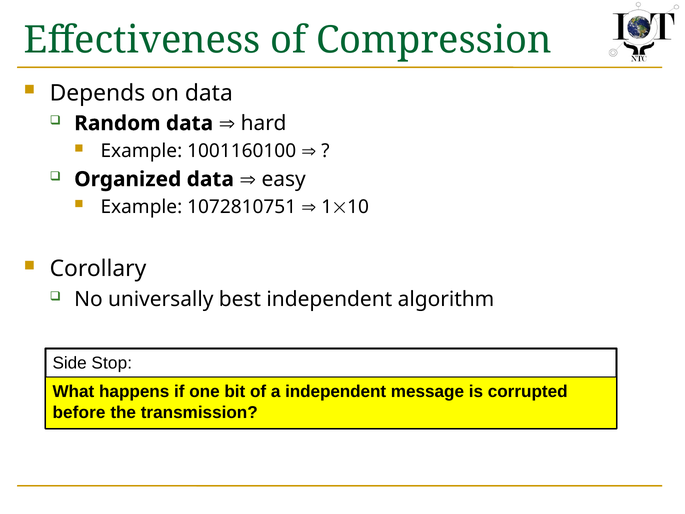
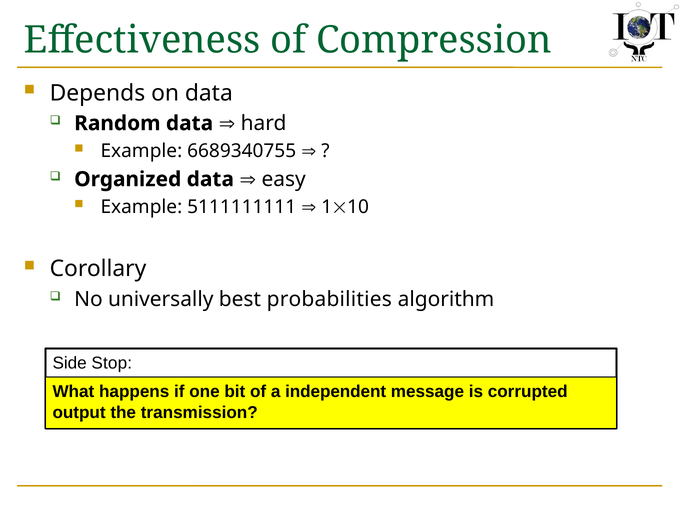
1001160100: 1001160100 -> 6689340755 (242, 151)
1072810751: 1072810751 -> 5111111111 (242, 207)
best independent: independent -> probabilities (329, 299)
before: before -> output (79, 412)
